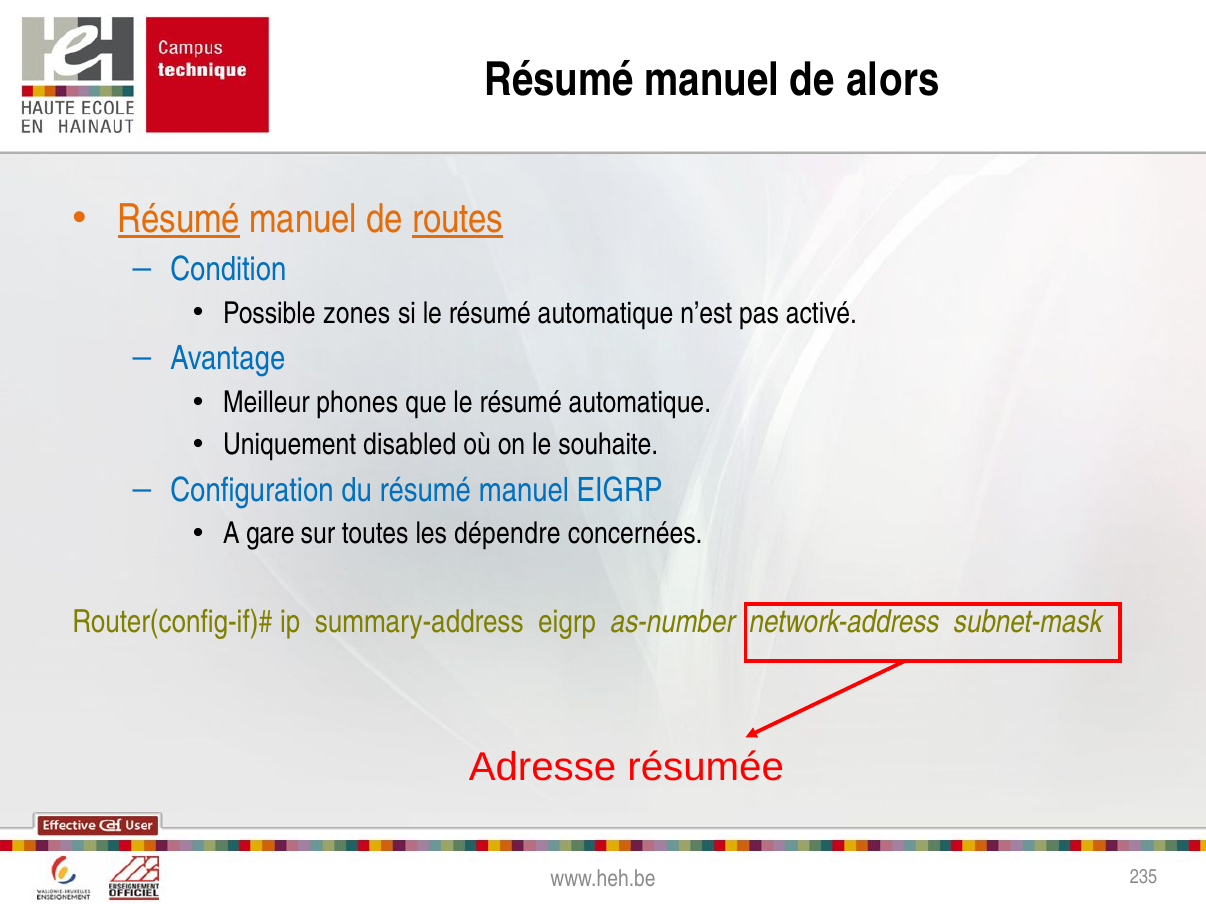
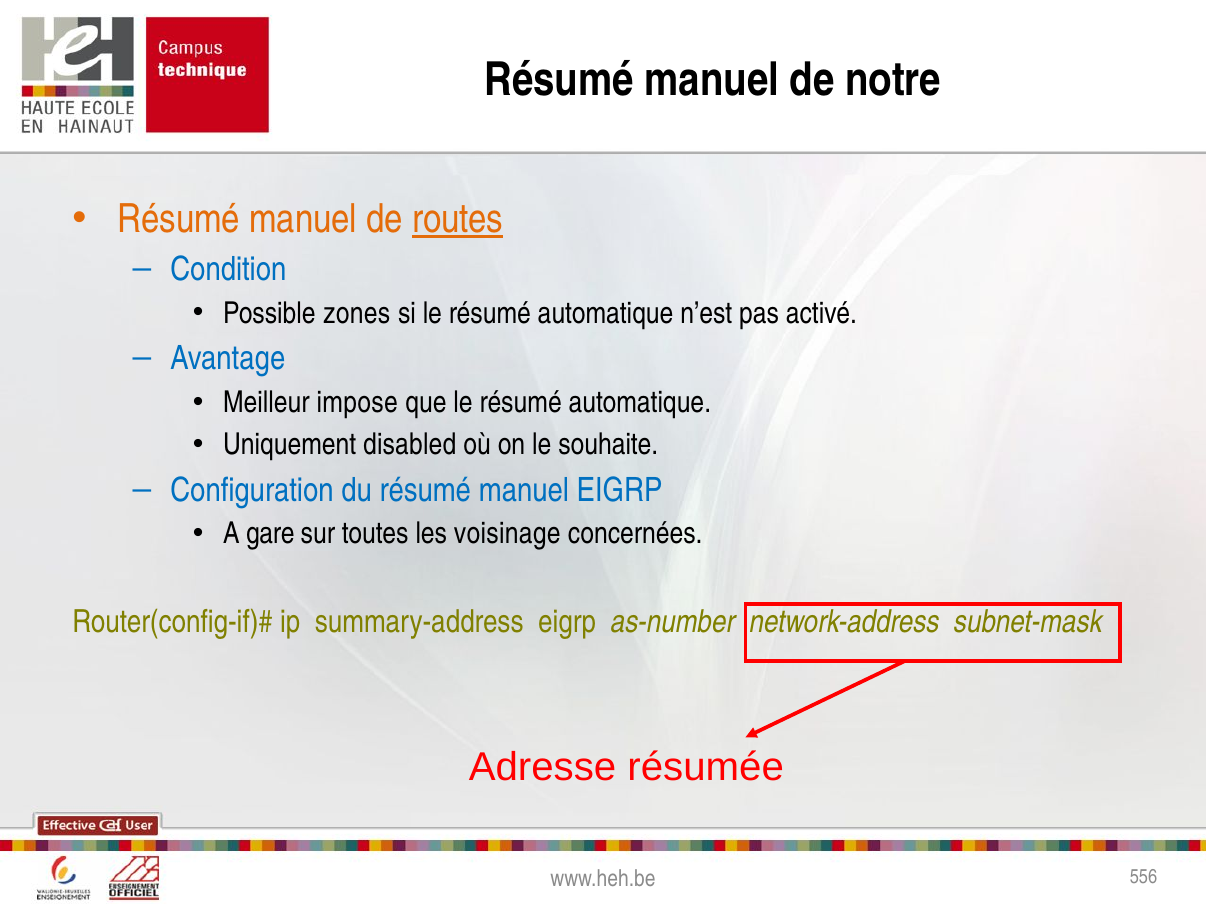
alors: alors -> notre (893, 80)
Résumé underline: present -> none (179, 219)
phones: phones -> impose (357, 403)
dépendre: dépendre -> voisinage (507, 534)
235: 235 -> 556 (1144, 877)
